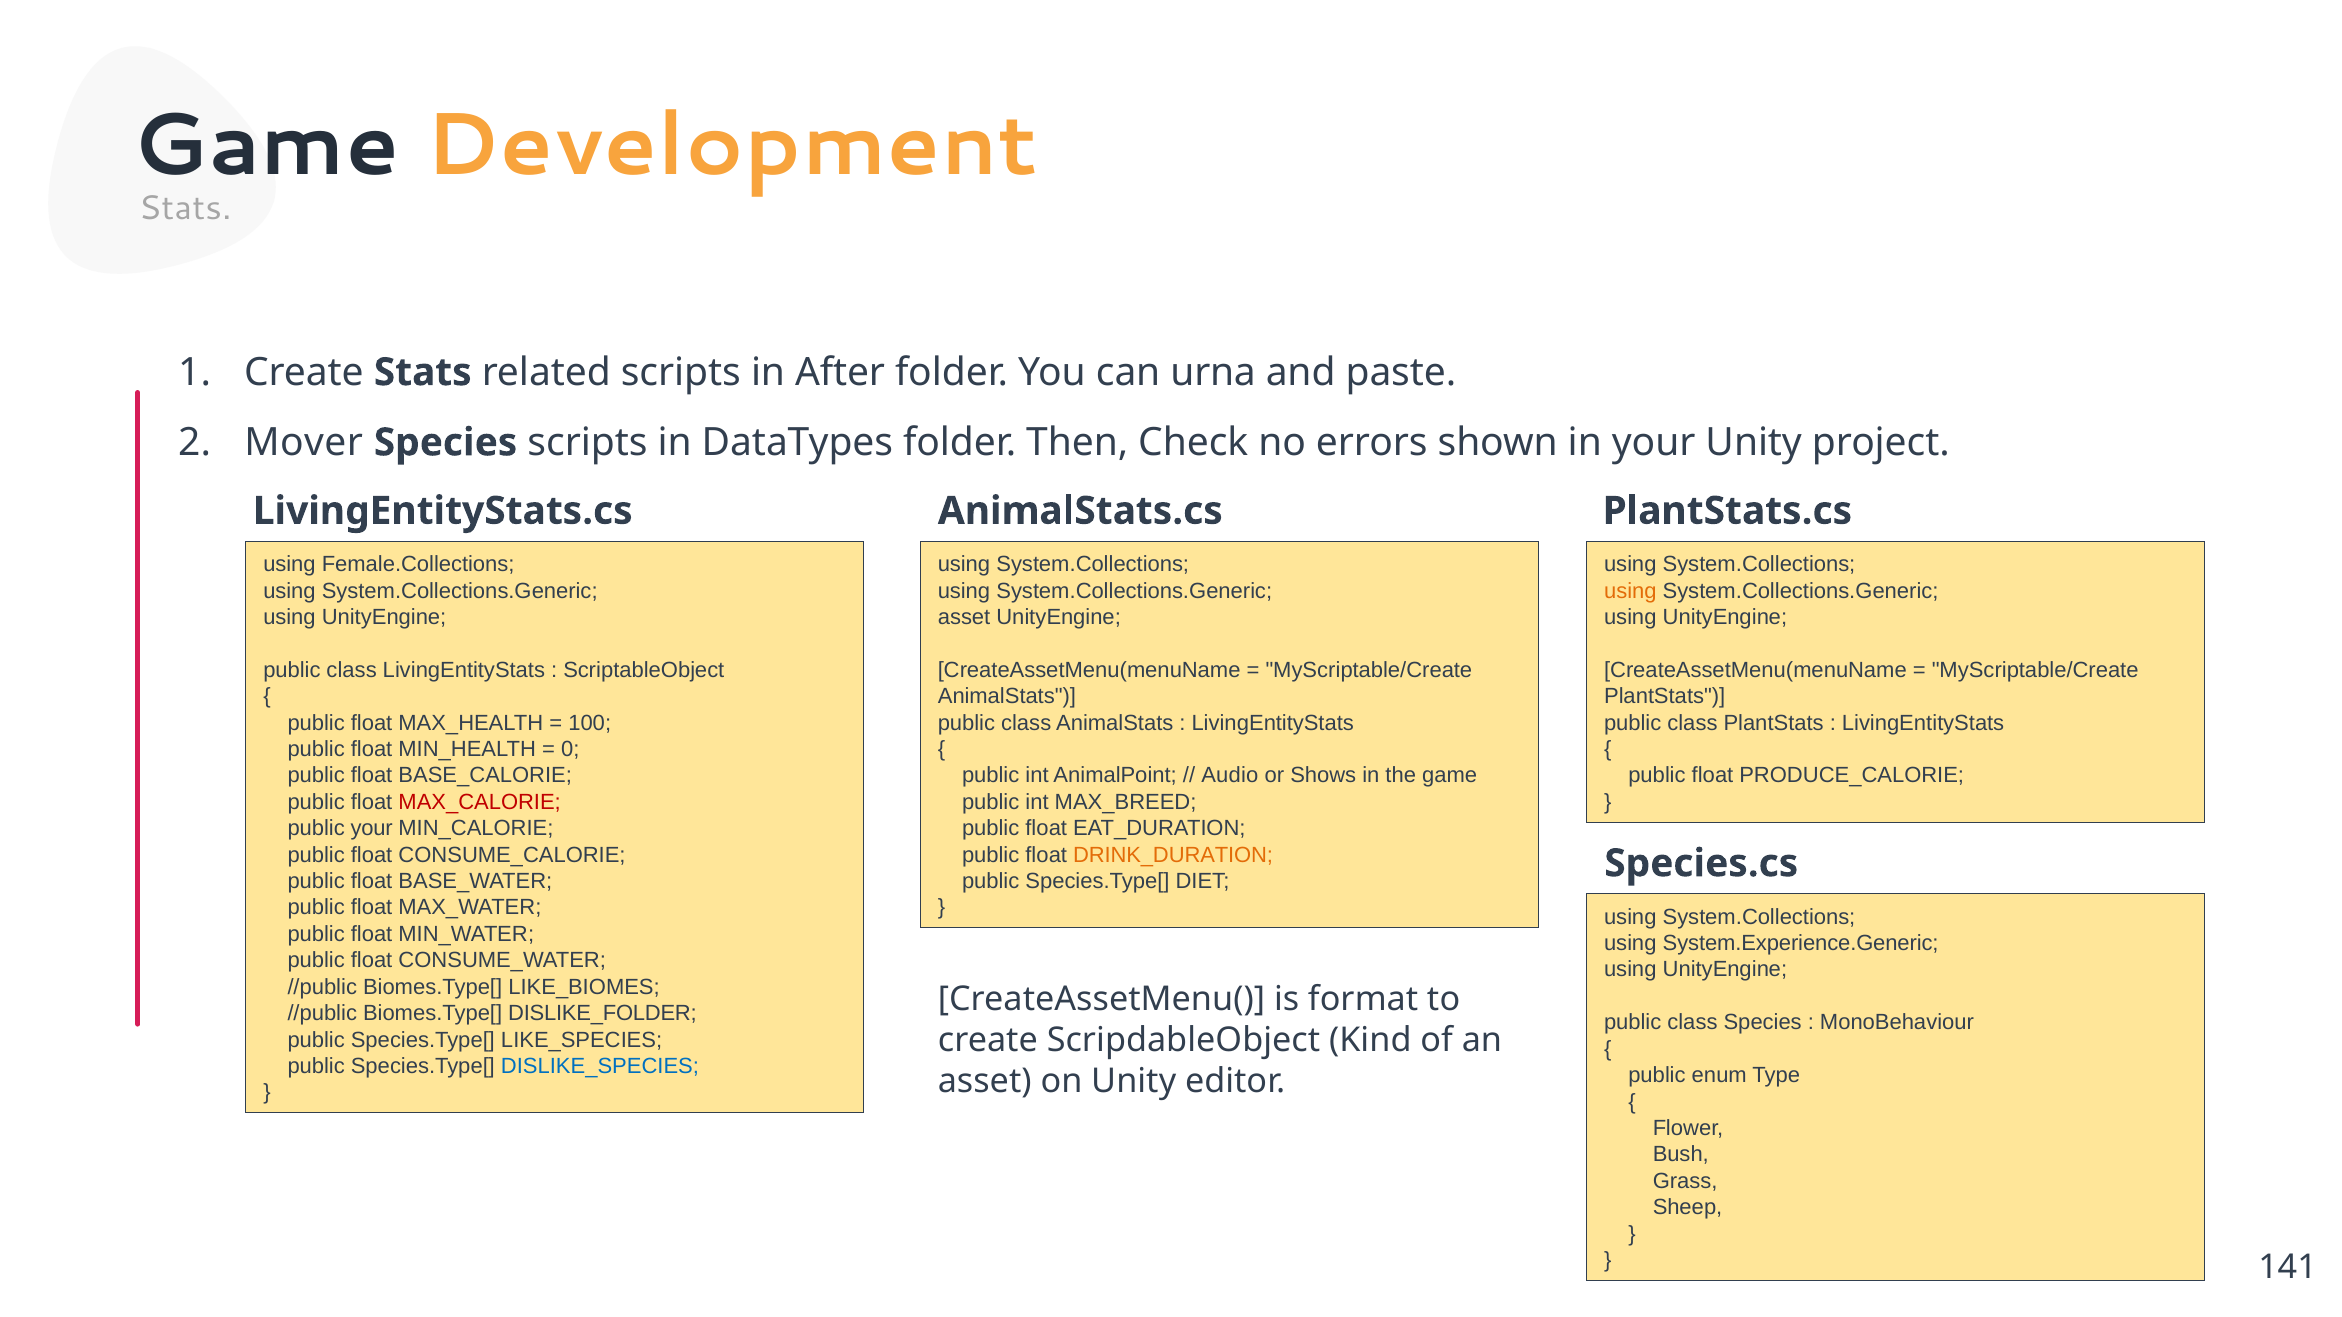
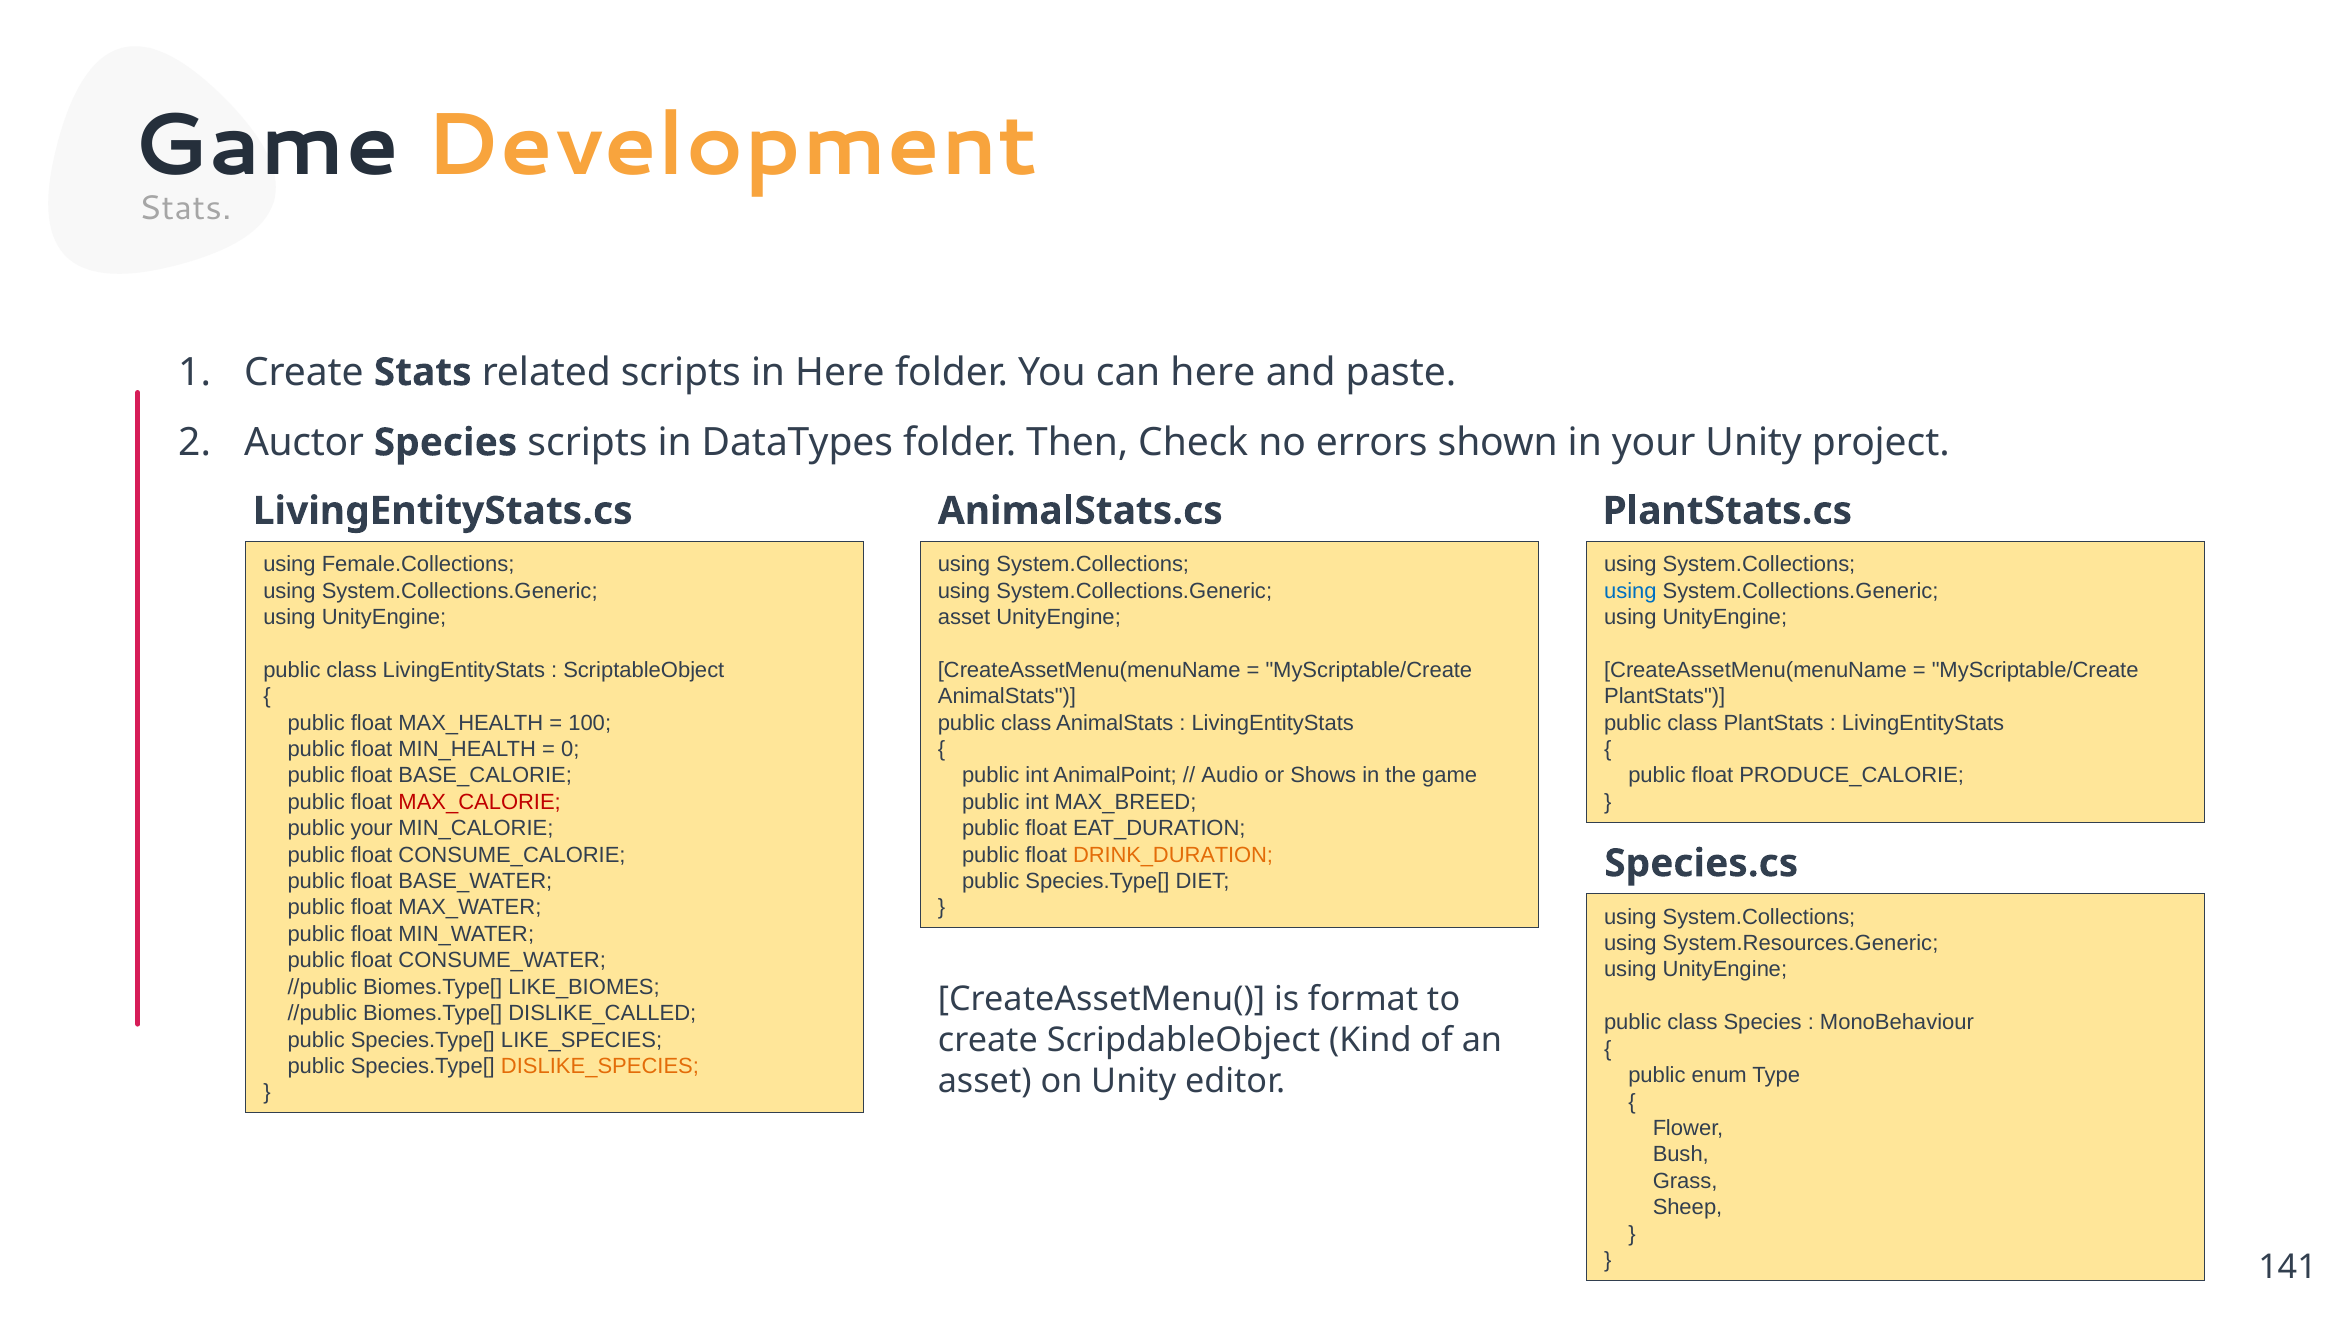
in After: After -> Here (840, 372)
can urna: urna -> here (1213, 372)
Mover: Mover -> Auctor (304, 443)
using colour: orange -> blue (1630, 591)
System.Experience.Generic: System.Experience.Generic -> System.Resources.Generic (1801, 944)
DISLIKE_FOLDER: DISLIKE_FOLDER -> DISLIKE_CALLED (602, 1014)
DISLIKE_SPECIES colour: blue -> orange (600, 1066)
